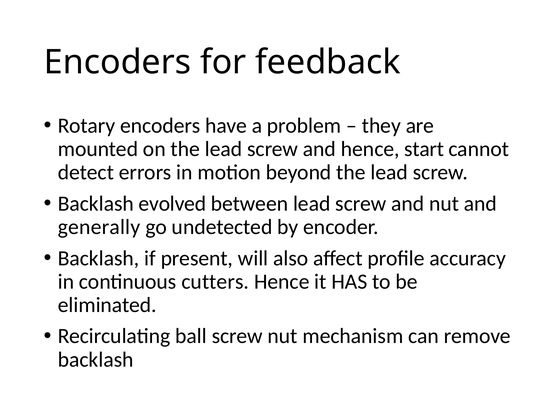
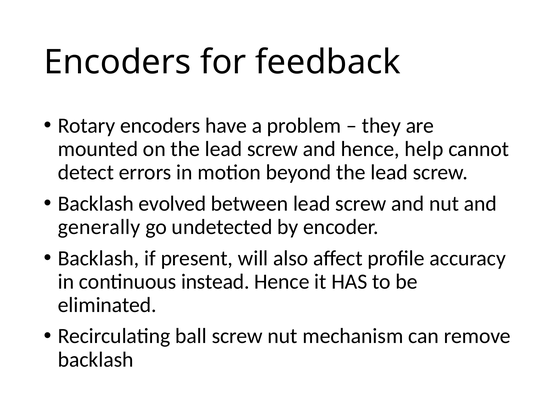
start: start -> help (424, 149)
cutters: cutters -> instead (215, 281)
